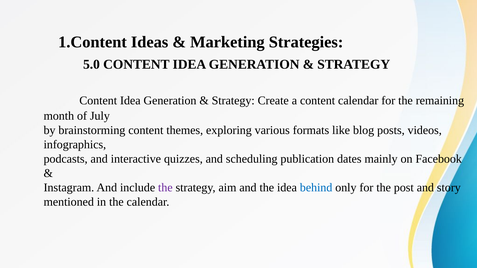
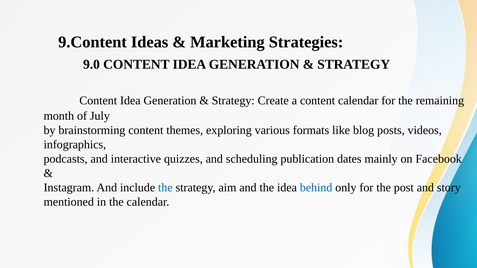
1.Content: 1.Content -> 9.Content (93, 42)
5.0: 5.0 -> 9.0 (91, 65)
the colour: purple -> blue (165, 188)
